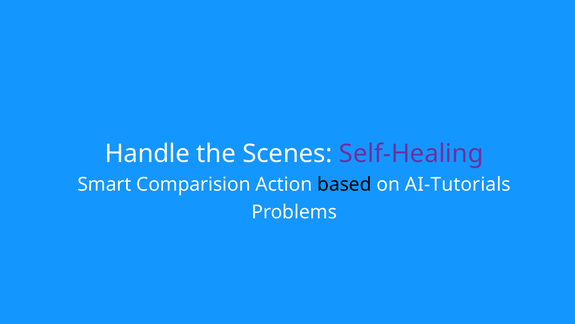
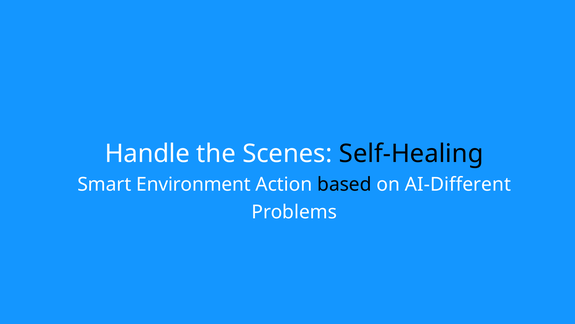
Self-Healing colour: purple -> black (411, 153)
Comparision: Comparision -> Environment (194, 184)
AI-Tutorials: AI-Tutorials -> AI-Different (458, 184)
